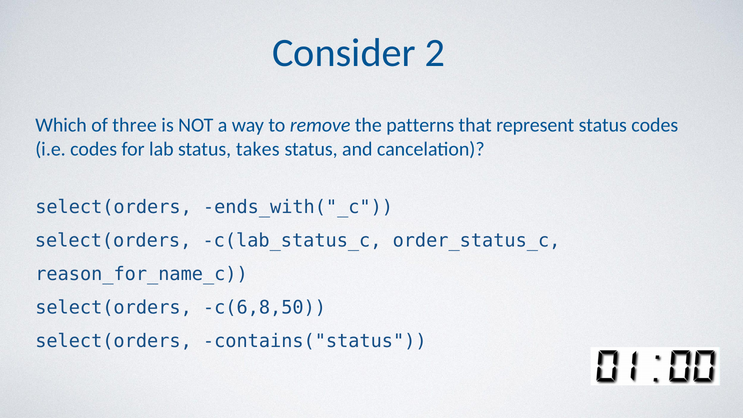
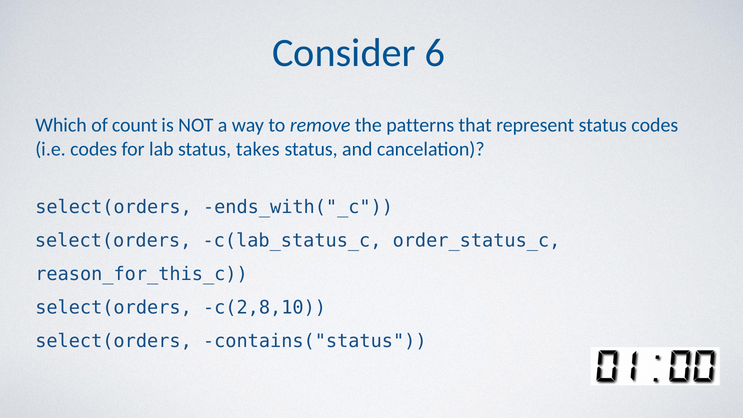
2: 2 -> 6 (435, 53)
three: three -> count (135, 125)
reason_for_name_c: reason_for_name_c -> reason_for_this_c (142, 274)
c(6,8,50: c(6,8,50 -> c(2,8,10 (264, 308)
